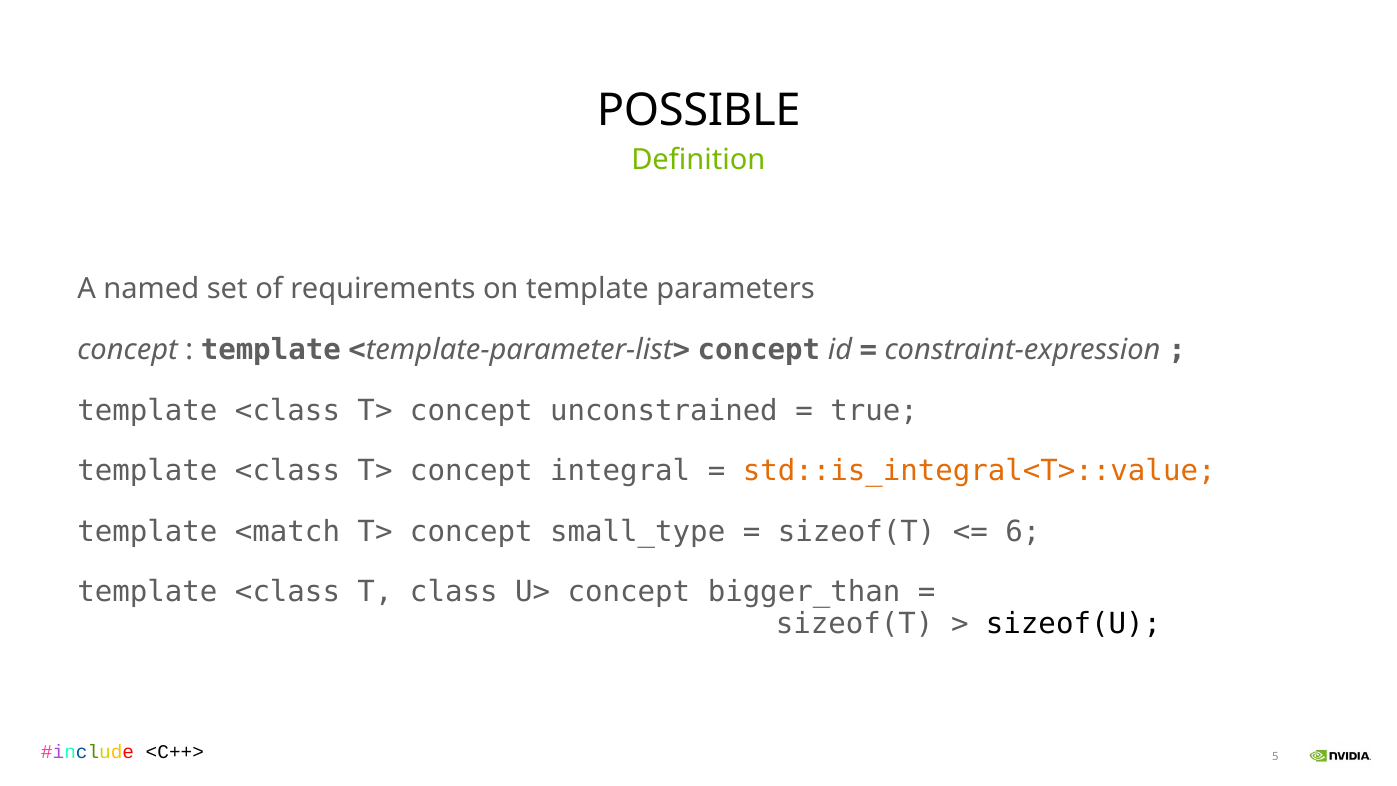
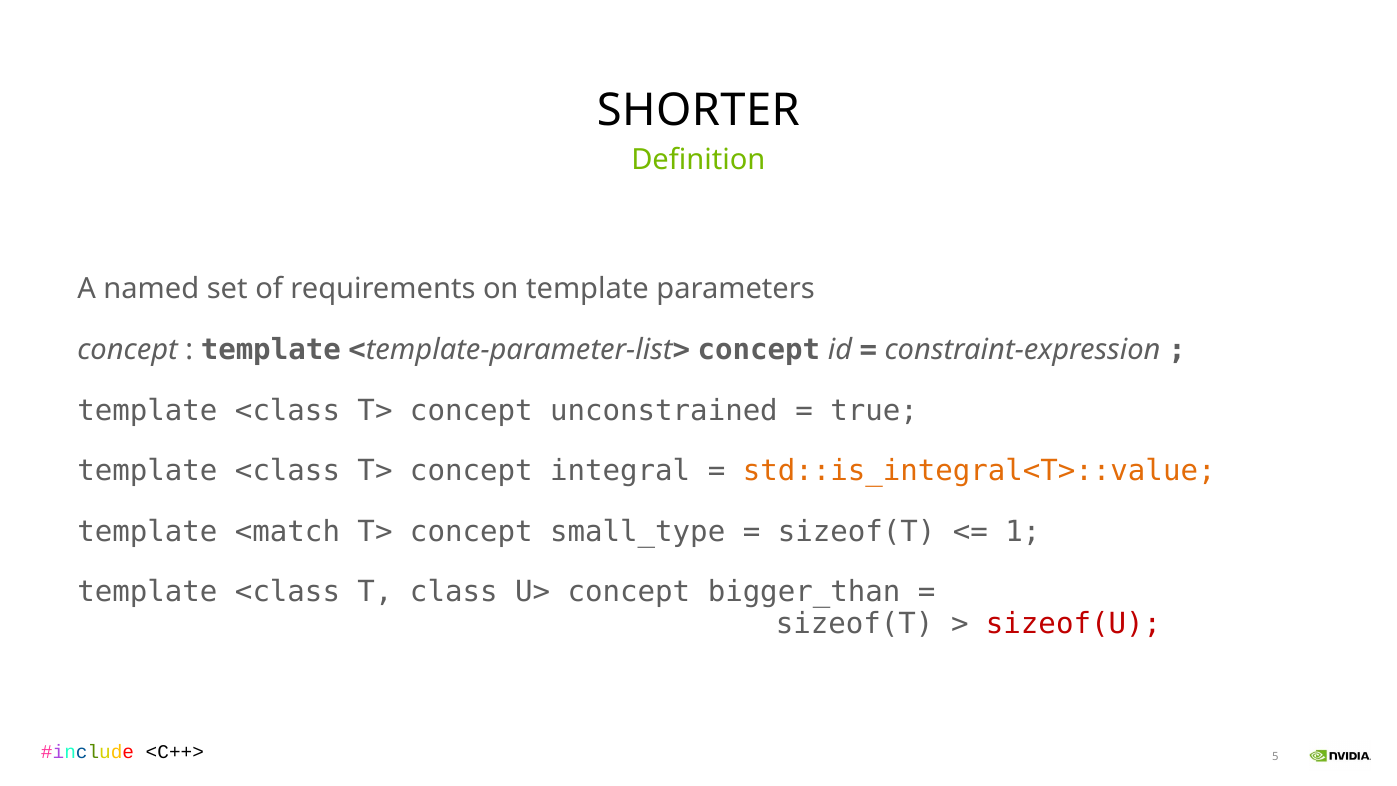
POSSIBLE: POSSIBLE -> SHORTER (698, 111)
6: 6 -> 1 (1023, 532)
sizeof(U colour: black -> red (1074, 624)
